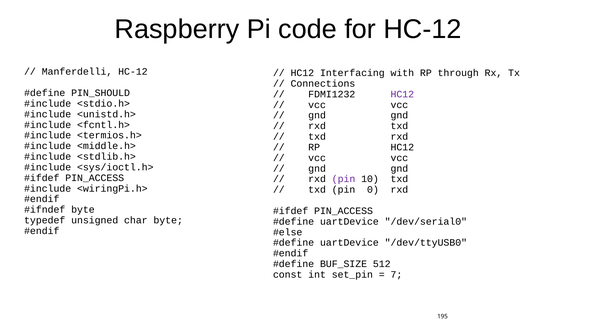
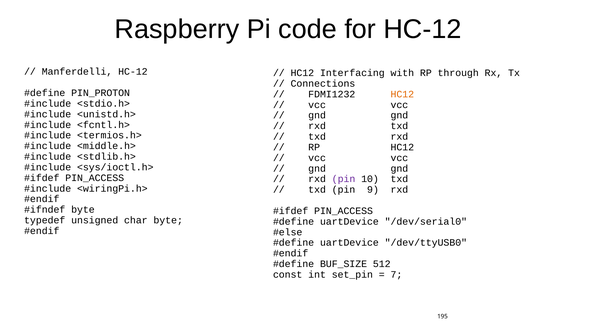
PIN_SHOULD: PIN_SHOULD -> PIN_PROTON (101, 93)
HC12 colour: purple -> orange (402, 94)
0: 0 -> 9 (373, 190)
